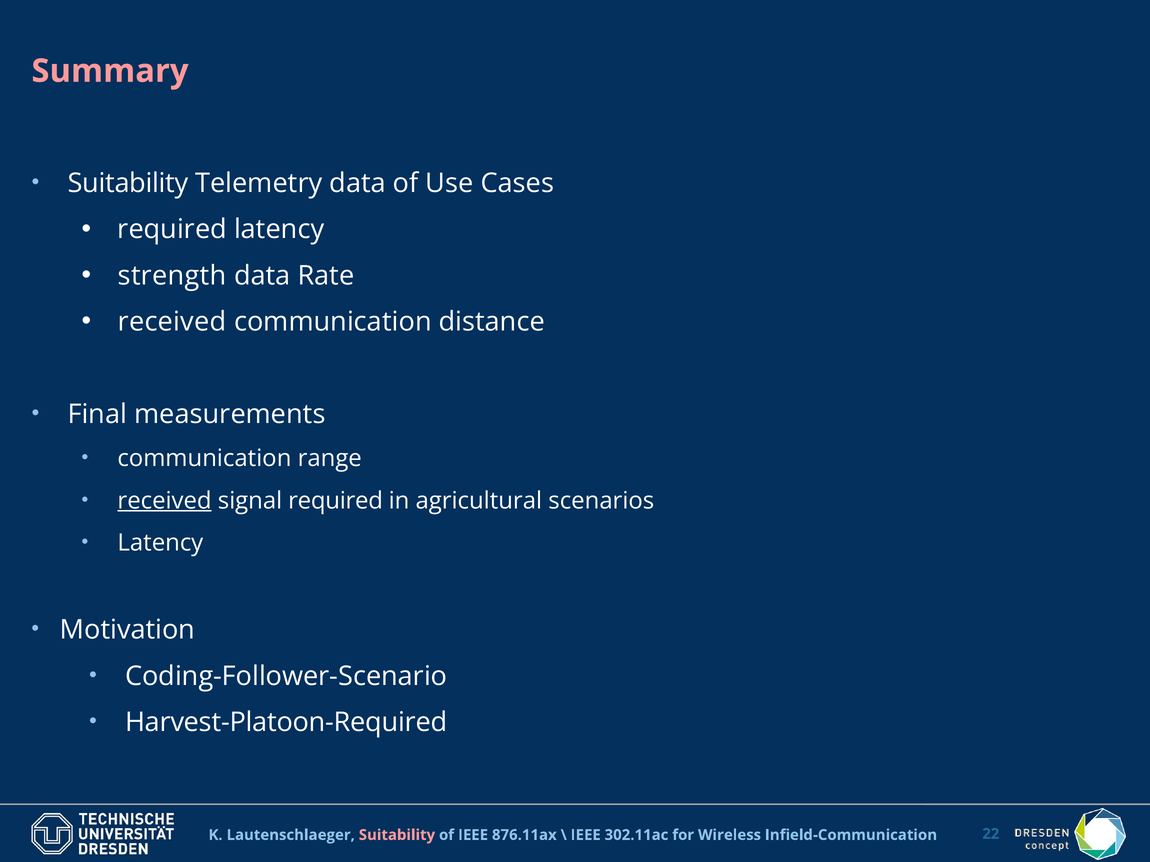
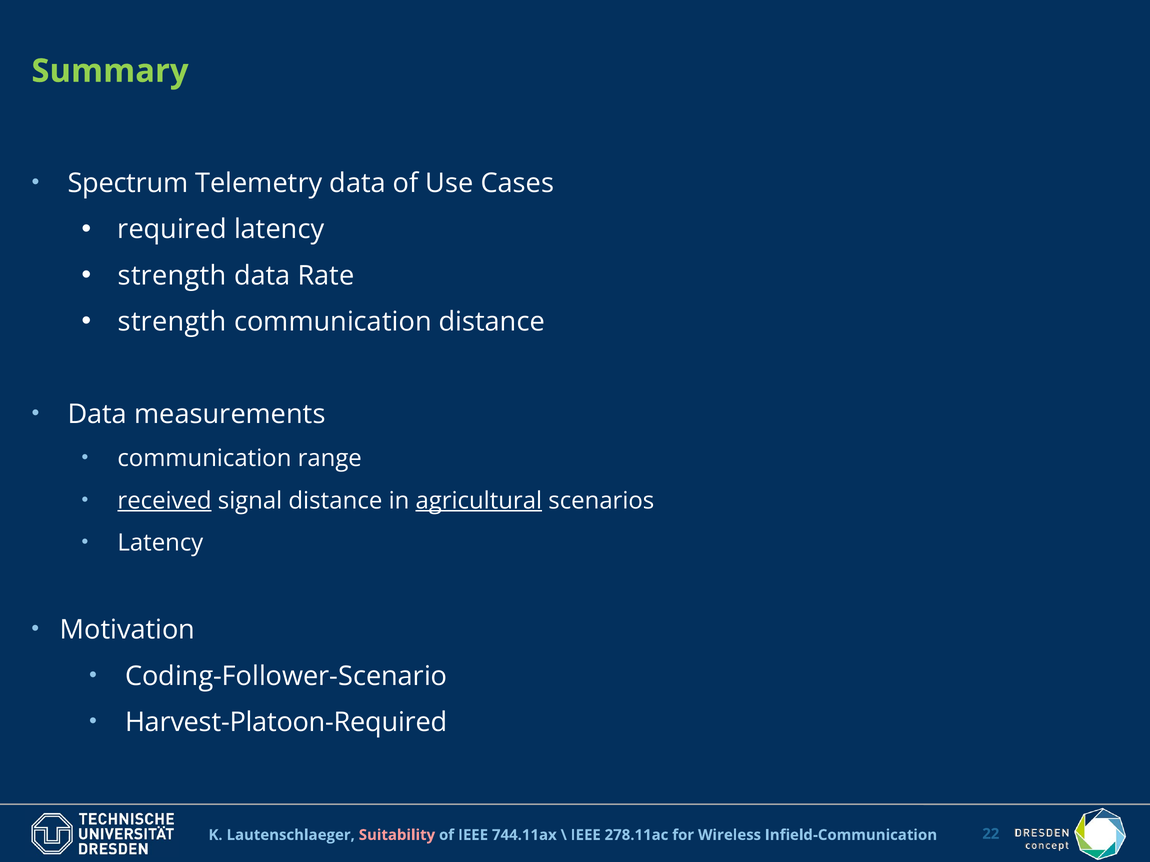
Summary colour: pink -> light green (110, 71)
Suitability: Suitability -> Spectrum (128, 183)
received: received -> strength (172, 322)
Final: Final -> Data (97, 414)
signal required: required -> distance (335, 501)
agricultural underline: none -> present (479, 501)
876.11ax: 876.11ax -> 744.11ax (524, 835)
302.11ac: 302.11ac -> 278.11ac (636, 835)
